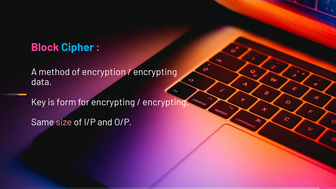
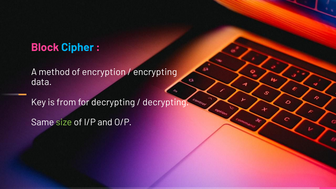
form: form -> from (66, 102)
for encrypting: encrypting -> decrypting (113, 102)
encrypting: encrypting -> decrypting (166, 102)
size colour: pink -> light green (64, 122)
